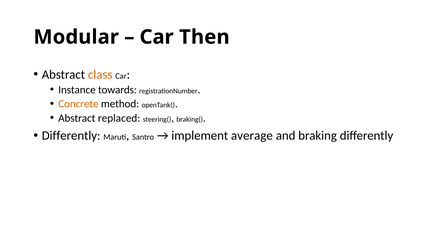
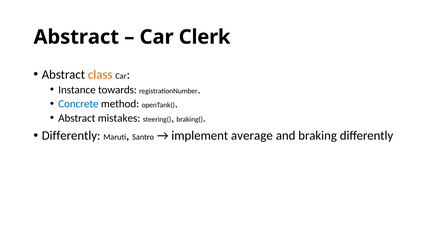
Modular: Modular -> Abstract (76, 37)
Then: Then -> Clerk (205, 37)
Concrete colour: orange -> blue (78, 104)
replaced: replaced -> mistakes (119, 118)
